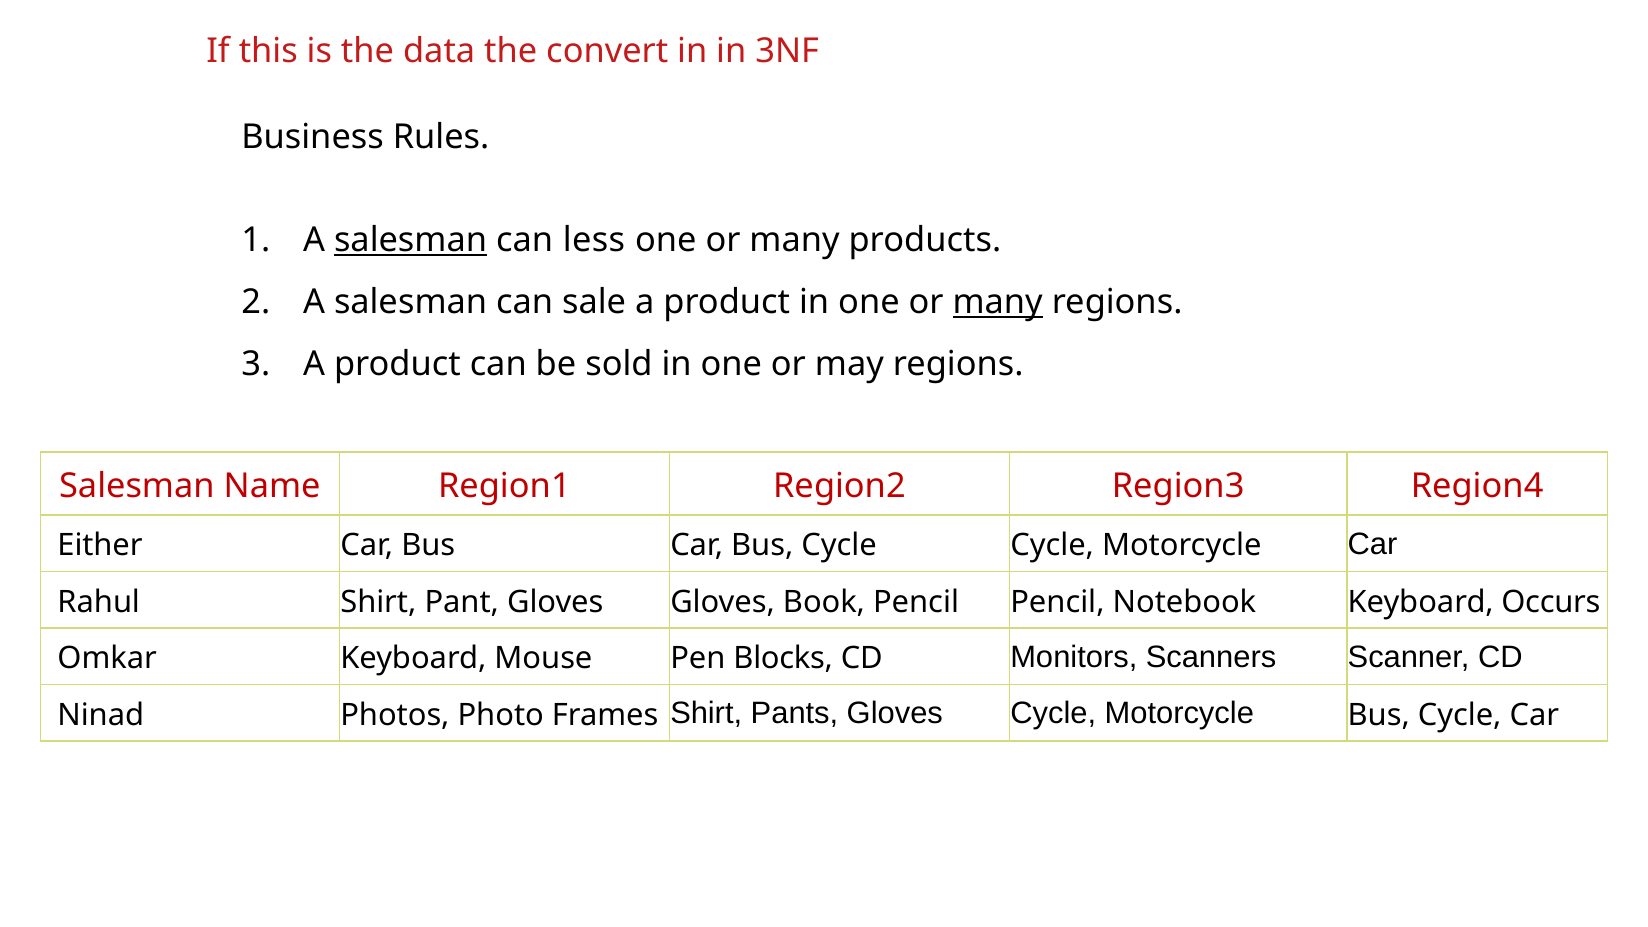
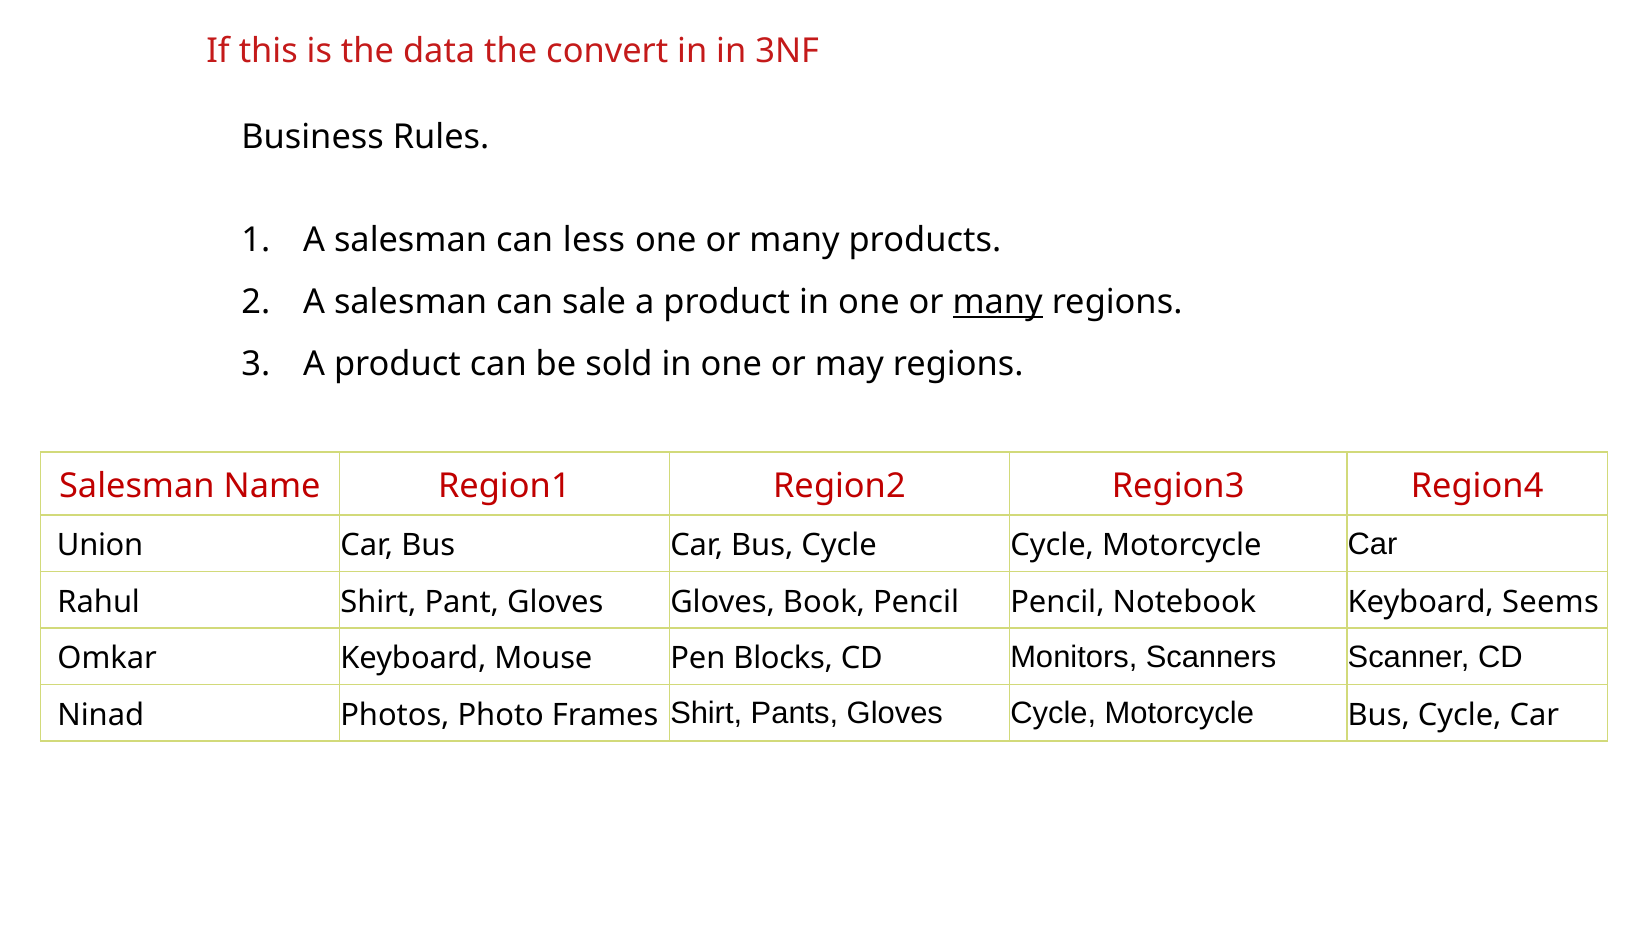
salesman underline: present -> none (411, 241)
Either: Either -> Union (100, 545)
Occurs: Occurs -> Seems (1551, 602)
